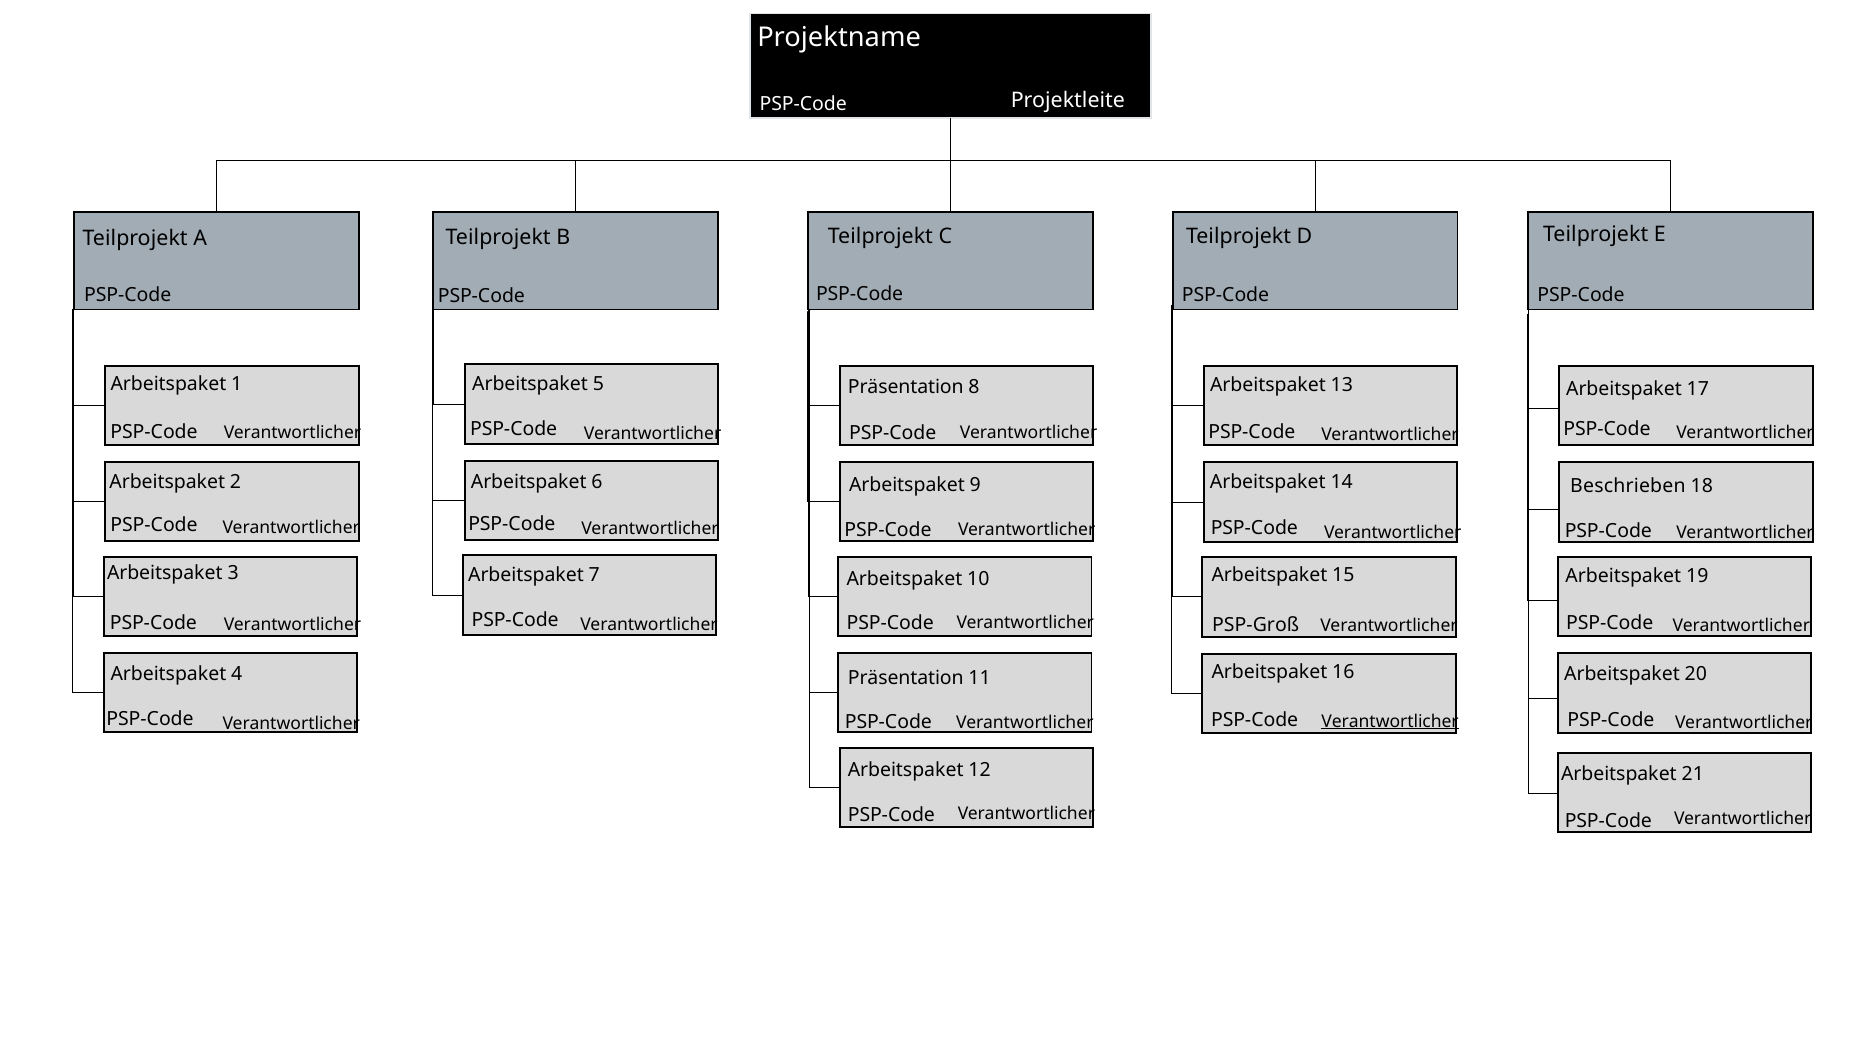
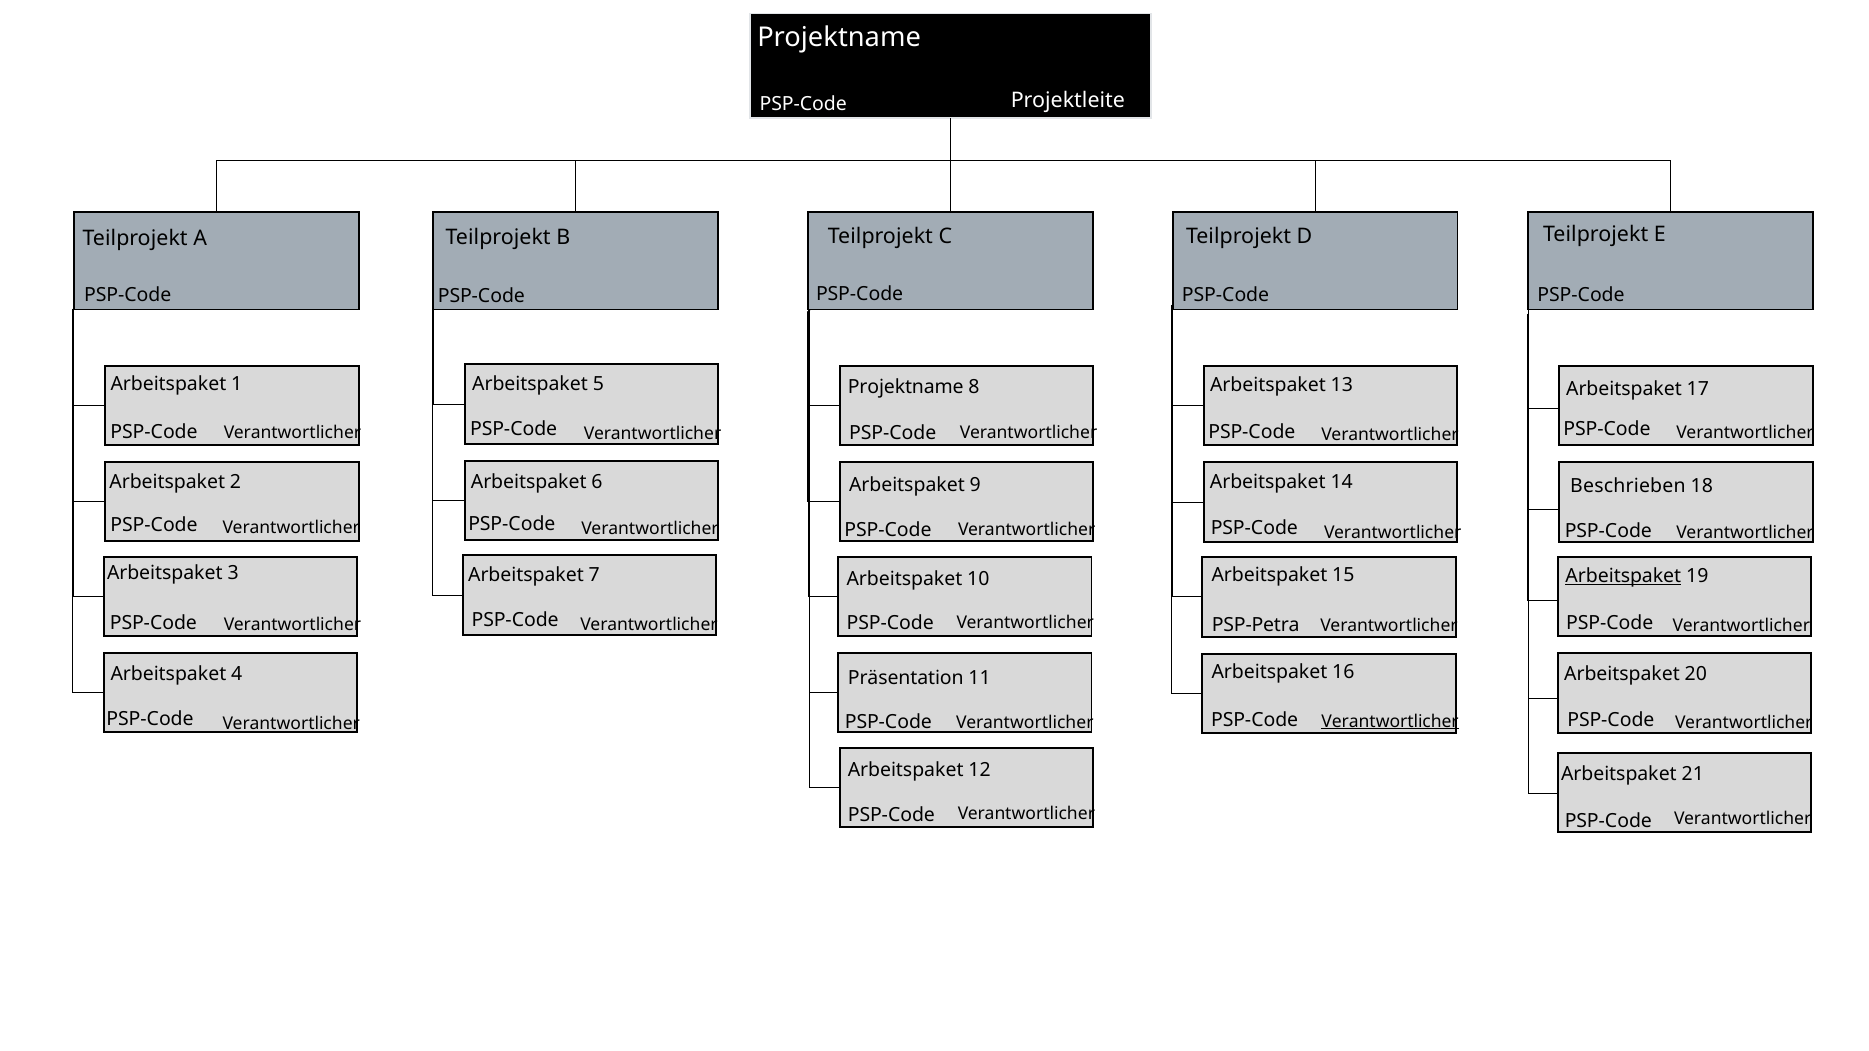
Präsentation: Präsentation -> Projektname (906, 387)
Arbeitspaket underline: none -> present (1623, 576)
PSP-Groß: PSP-Groß -> PSP-Petra (1256, 625)
